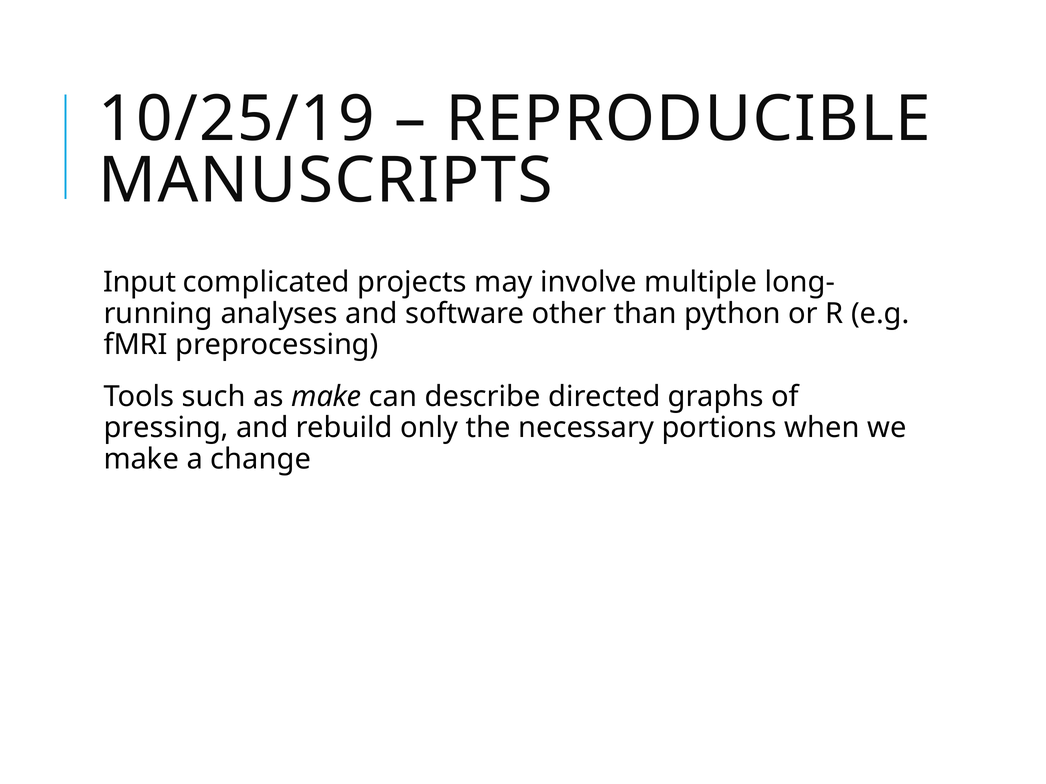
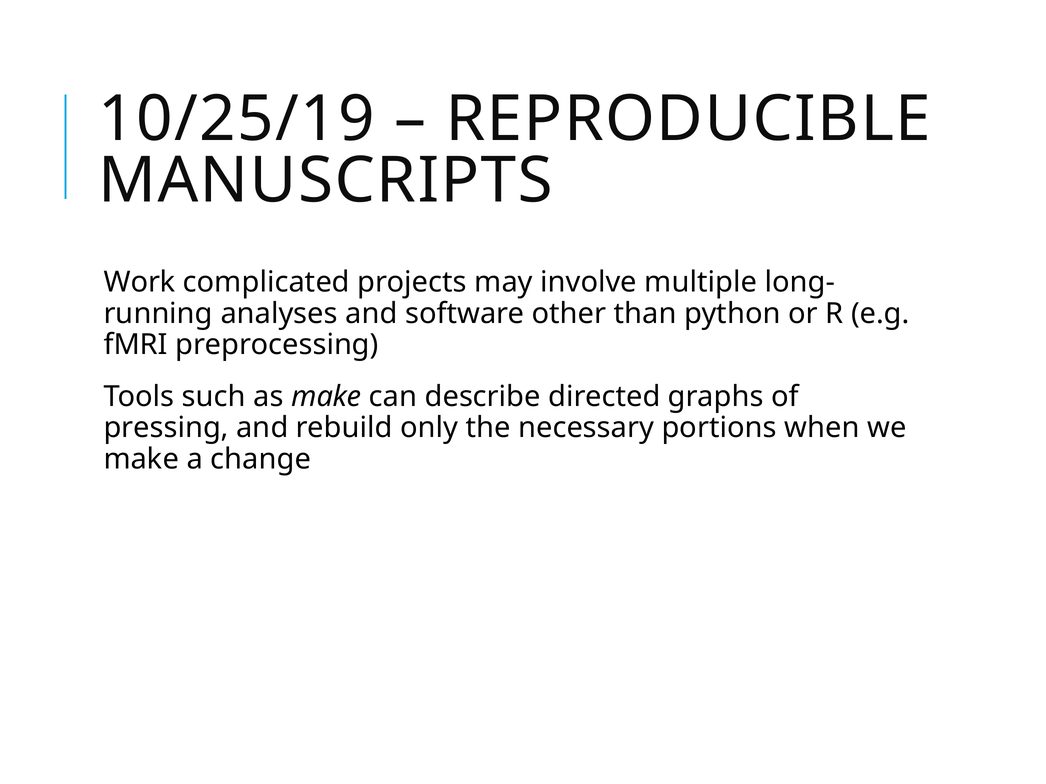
Input: Input -> Work (140, 282)
